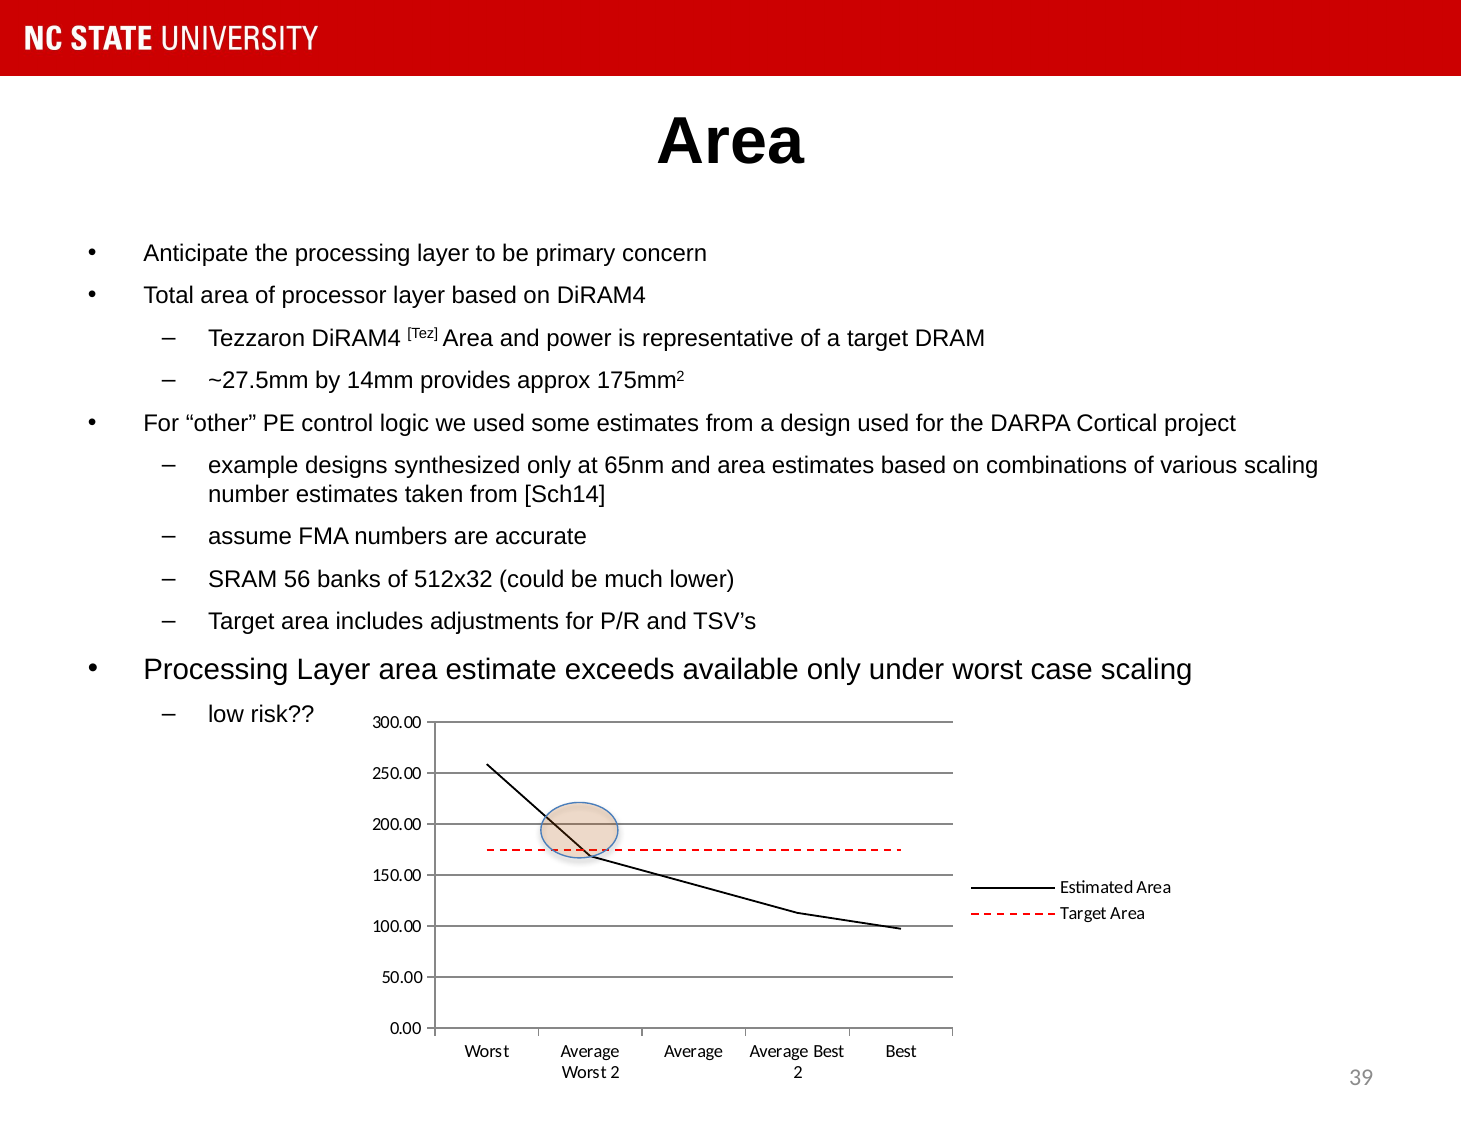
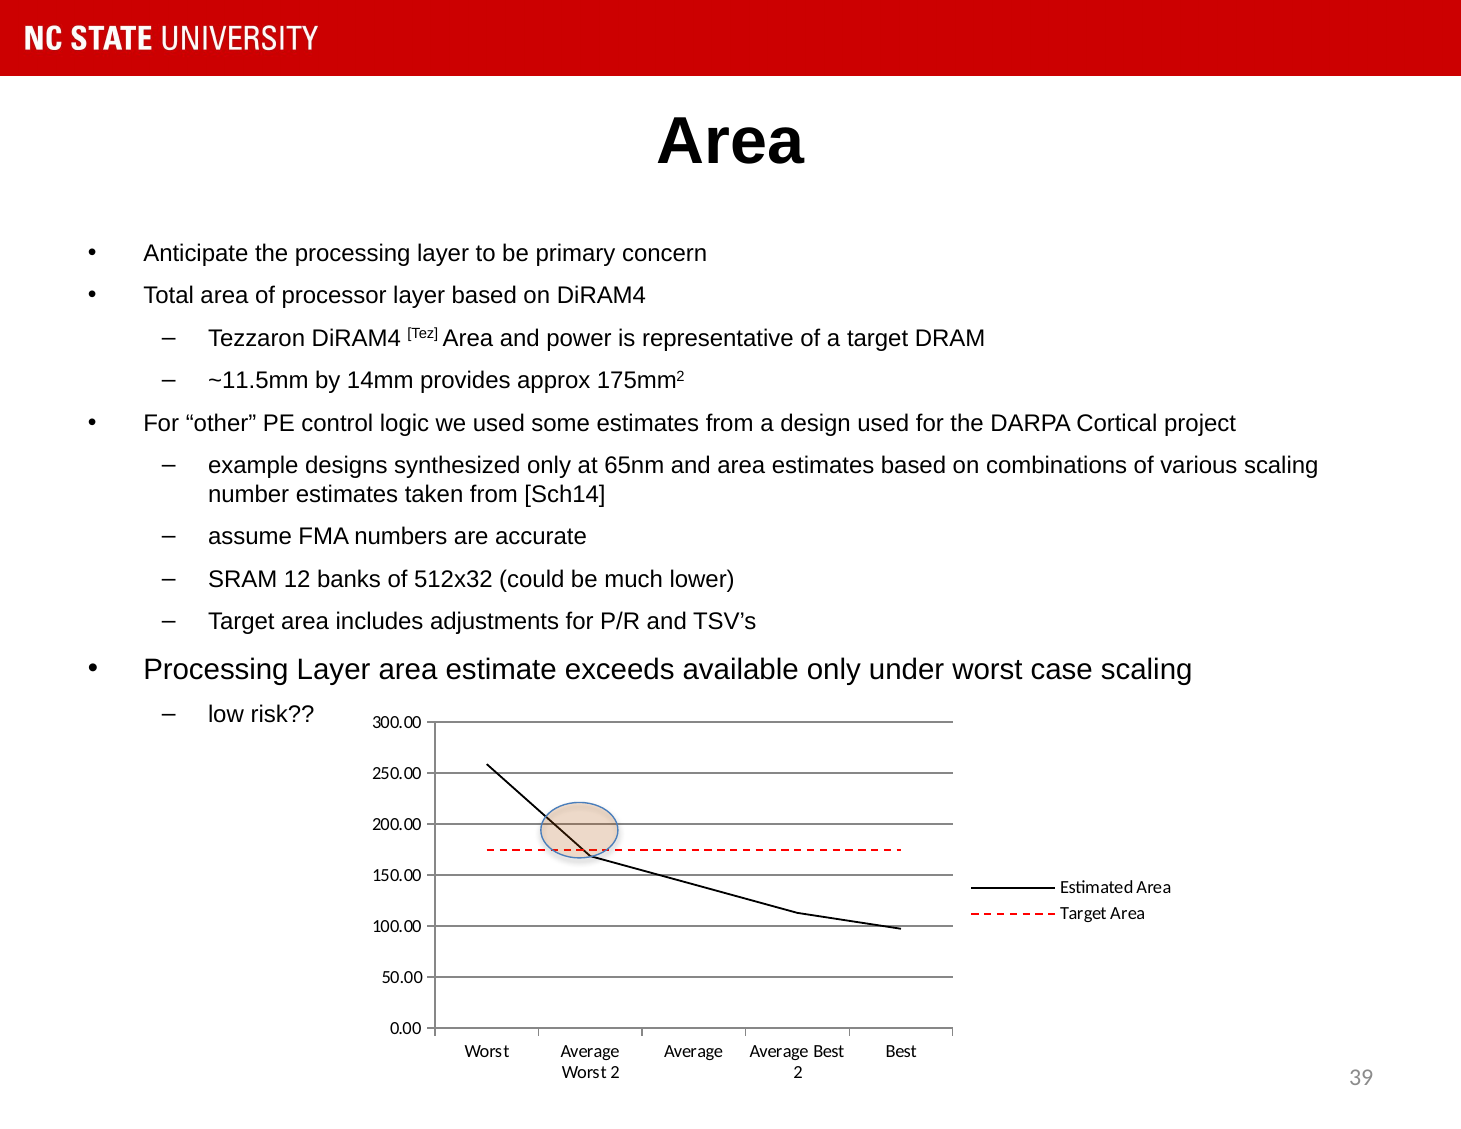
~27.5mm: ~27.5mm -> ~11.5mm (258, 381)
56: 56 -> 12 (297, 579)
